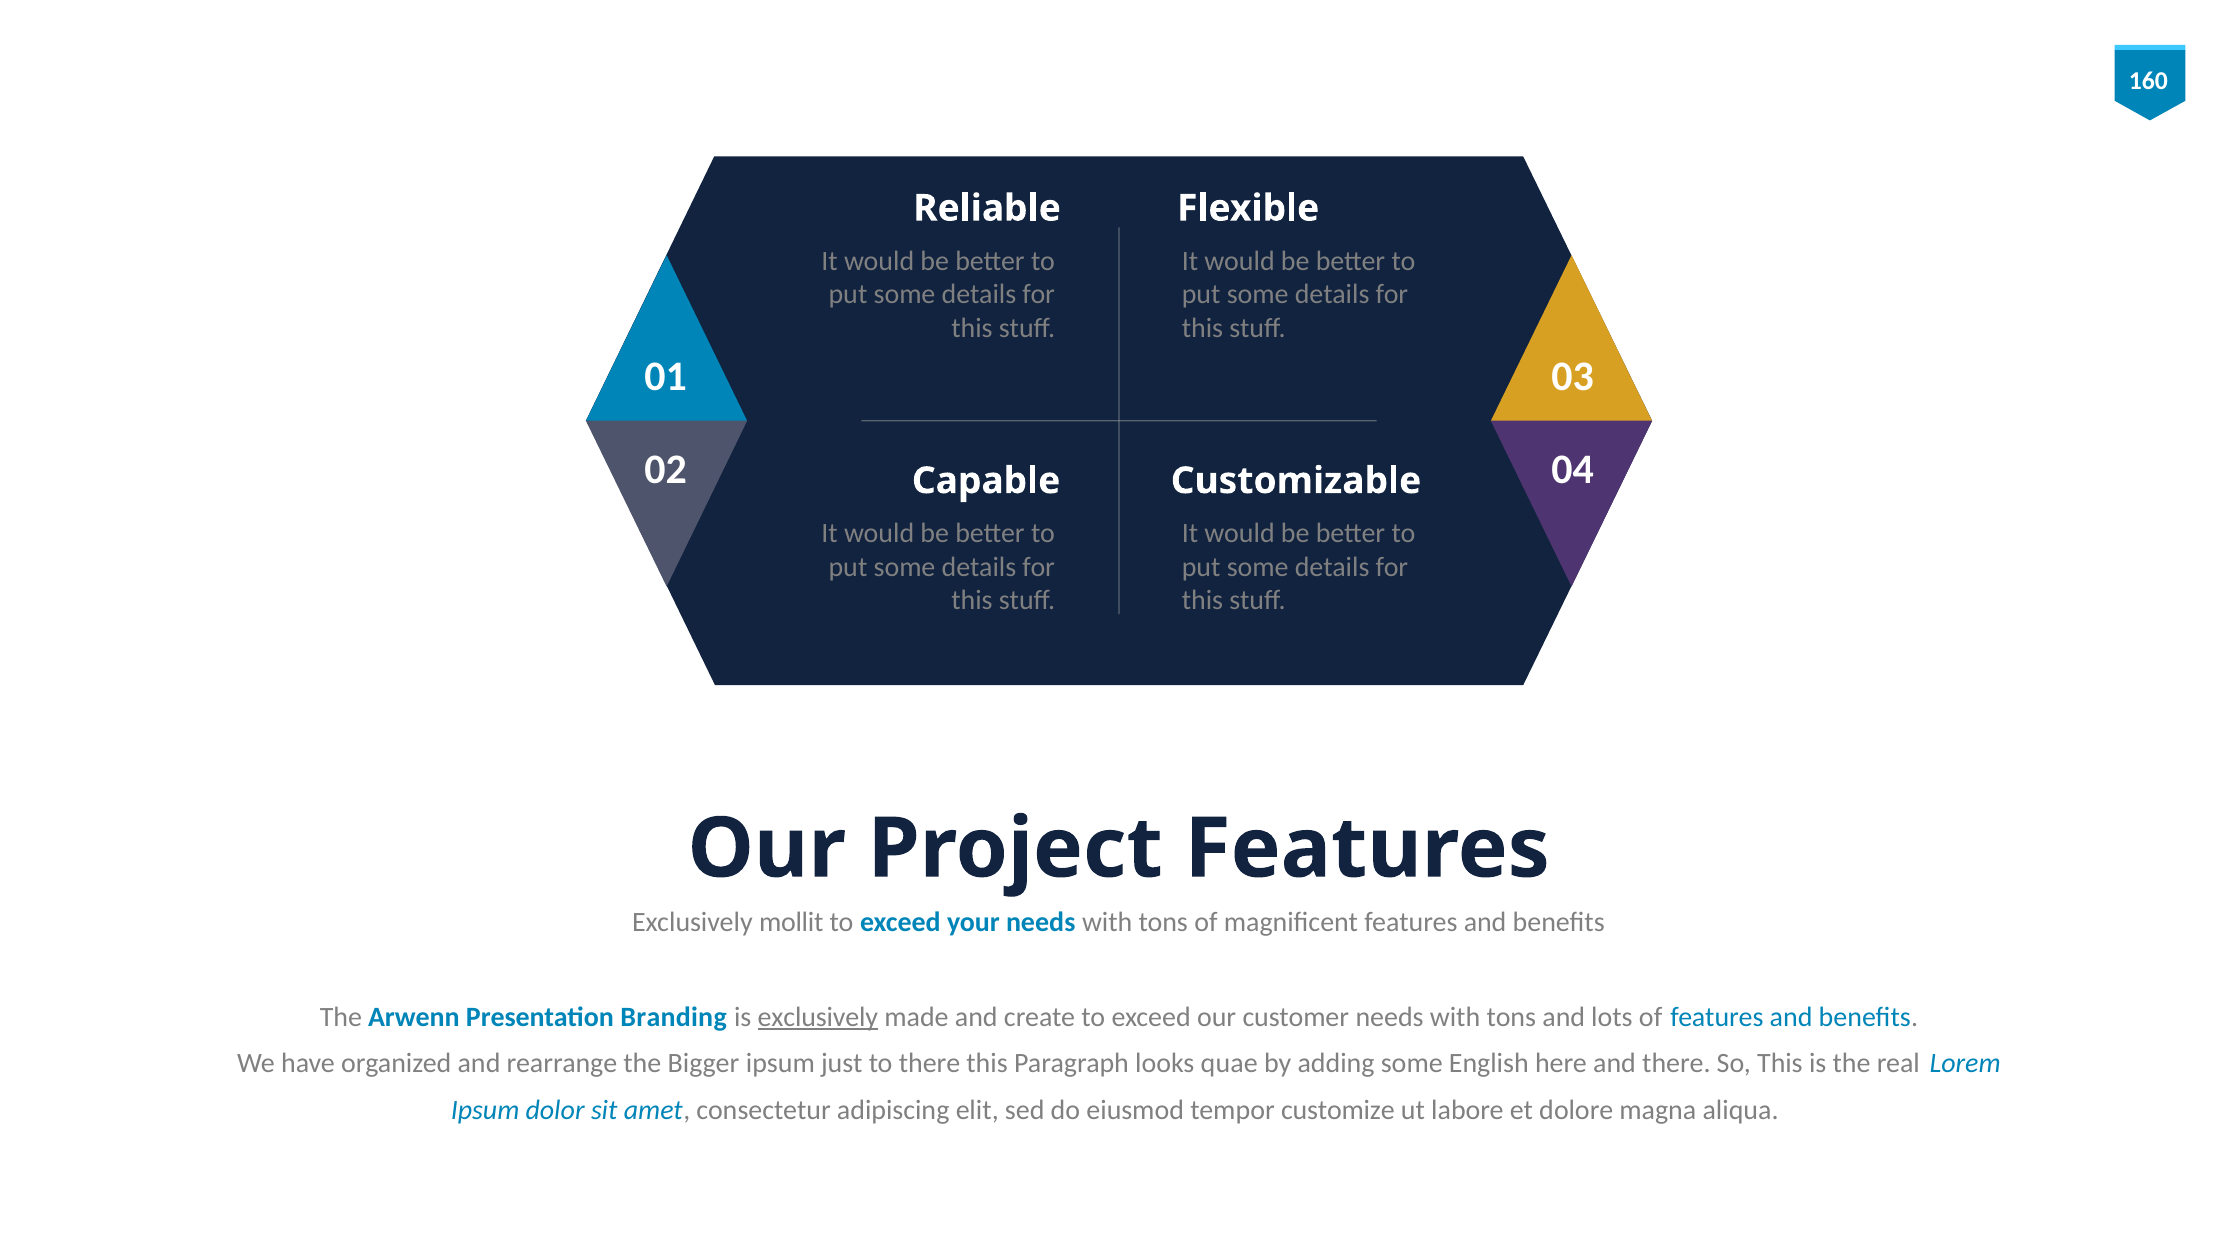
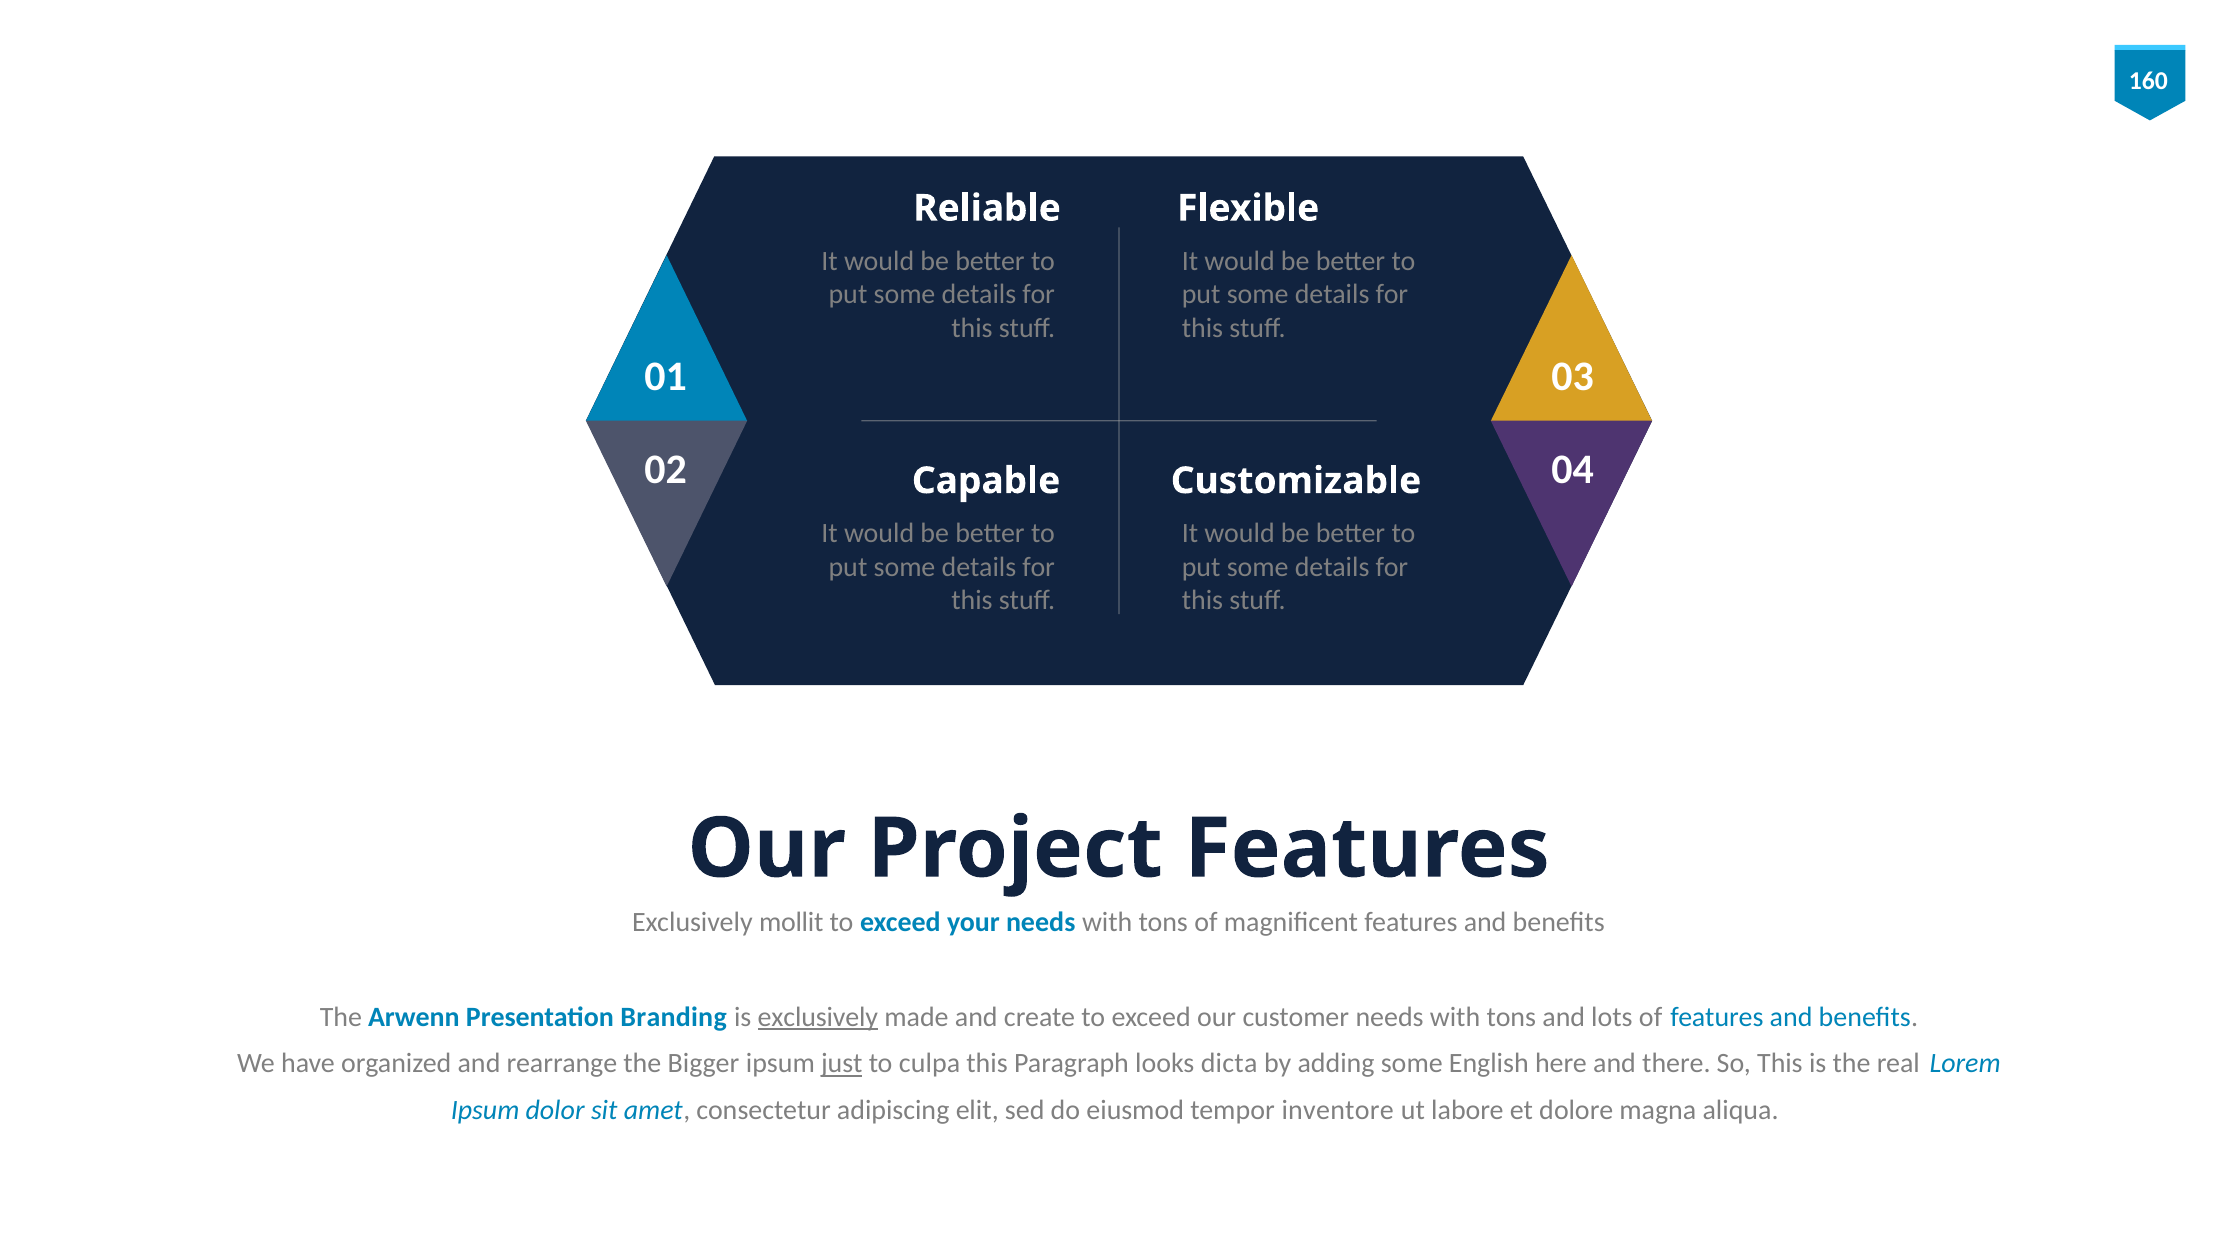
just underline: none -> present (842, 1064)
to there: there -> culpa (930, 1064)
quae: quae -> dicta (1229, 1064)
customize: customize -> inventore (1338, 1110)
